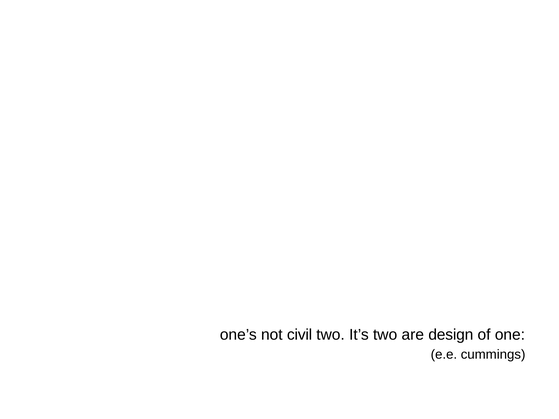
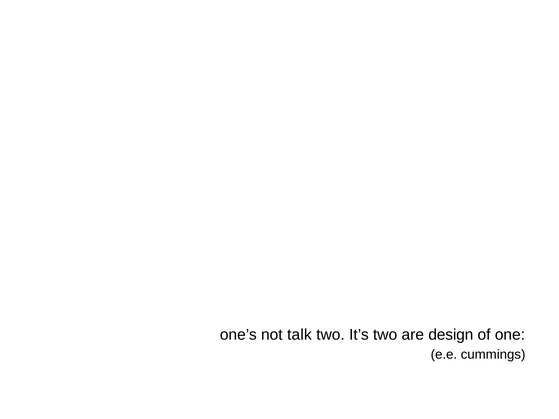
civil: civil -> talk (299, 335)
